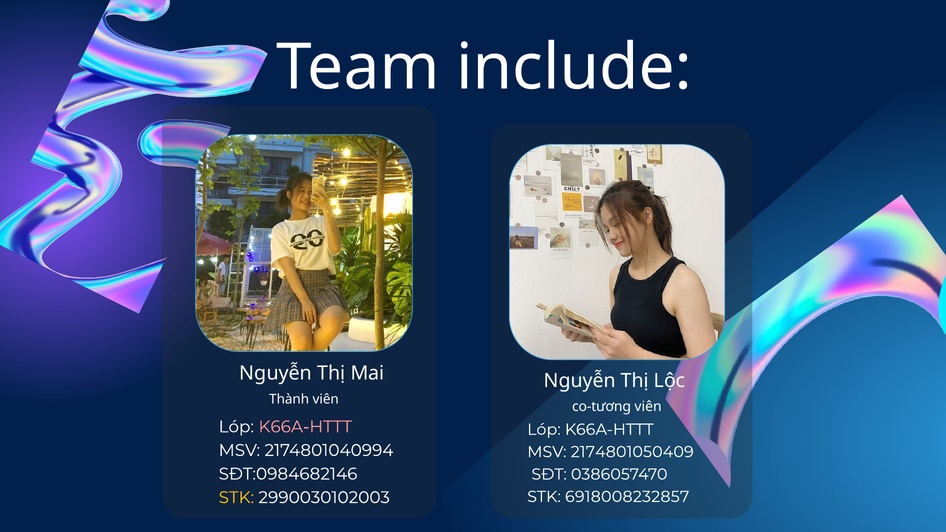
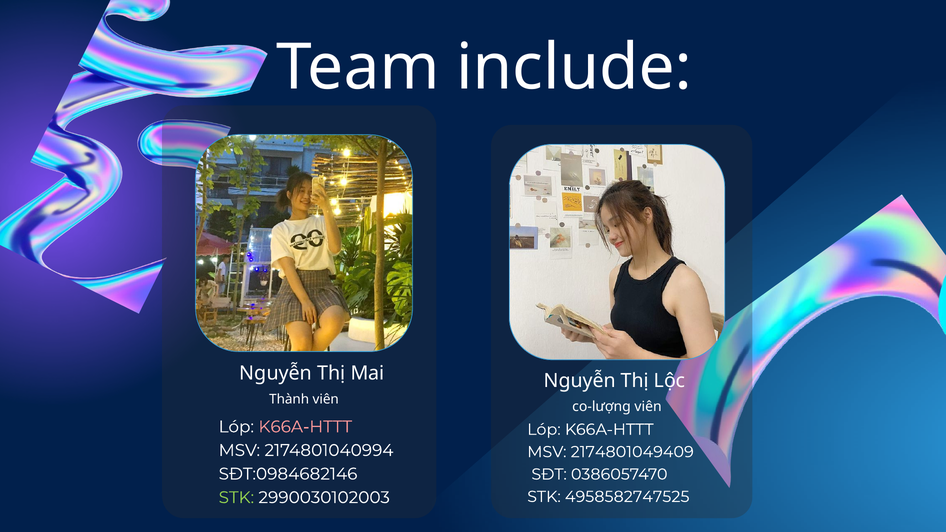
co-tương: co-tương -> co-lượng (601, 407)
2174801050409: 2174801050409 -> 2174801049409 (632, 452)
6918008232857: 6918008232857 -> 4958582747525 (627, 497)
STK colour: yellow -> light green (236, 498)
